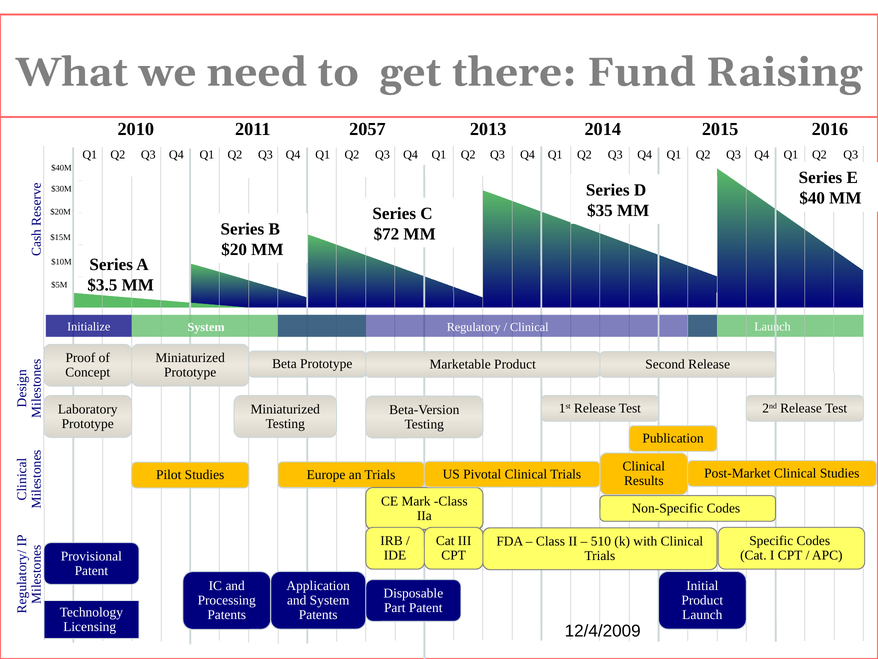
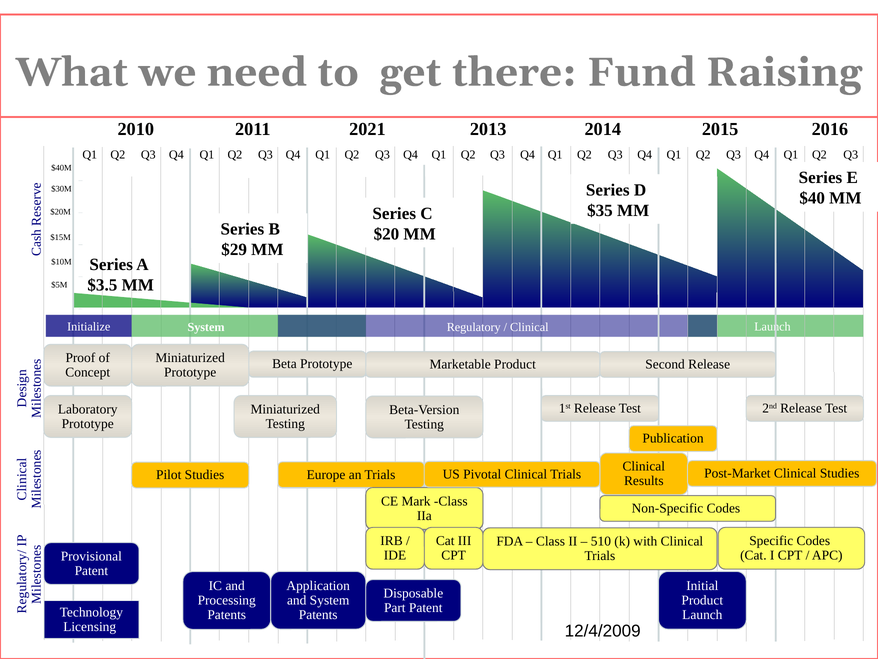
2057: 2057 -> 2021 (367, 129)
$72: $72 -> $20 (386, 234)
$20: $20 -> $29 (234, 249)
